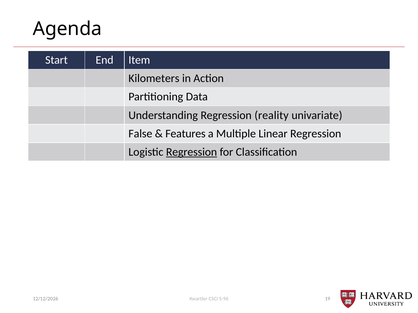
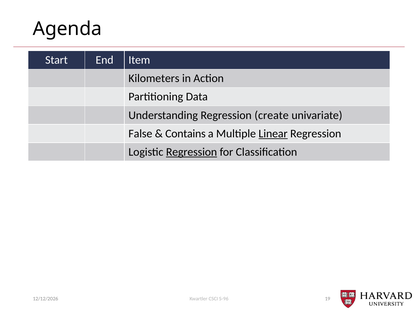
reality: reality -> create (272, 115)
Features: Features -> Contains (185, 134)
Linear underline: none -> present (273, 134)
